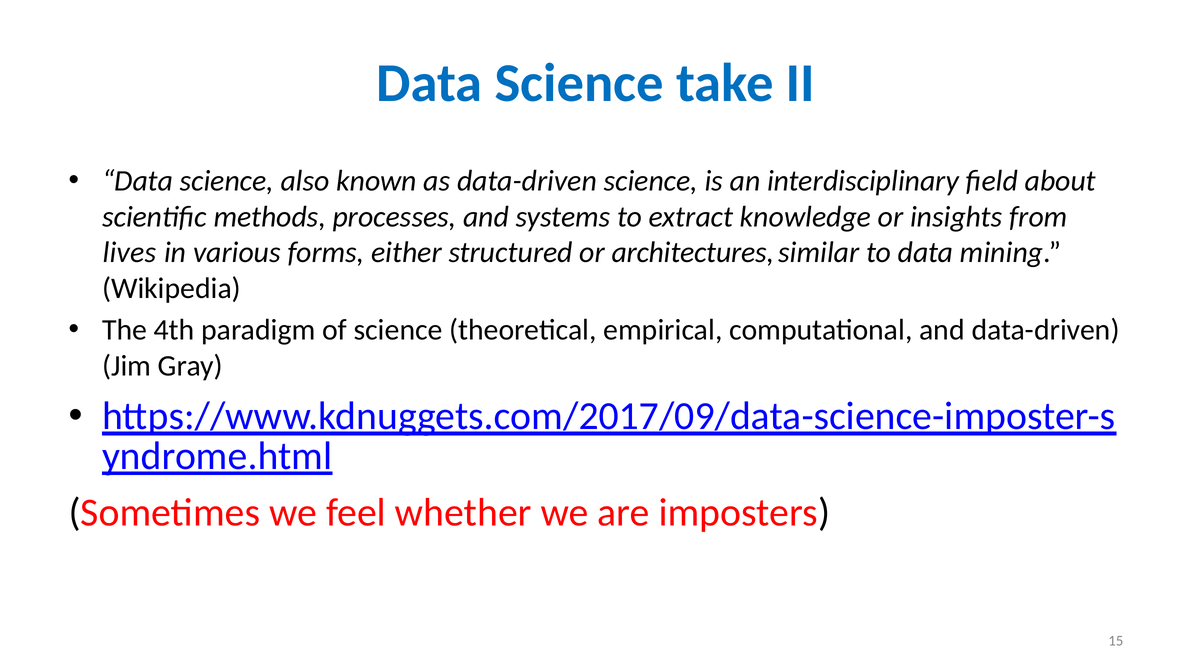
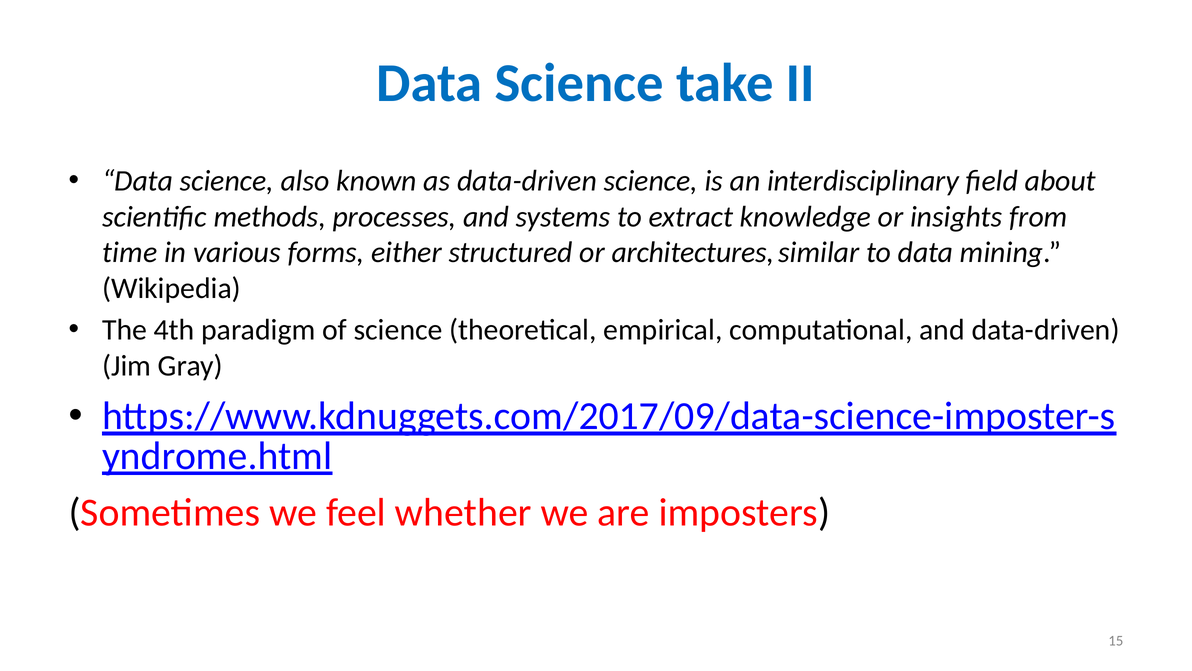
lives: lives -> time (130, 252)
